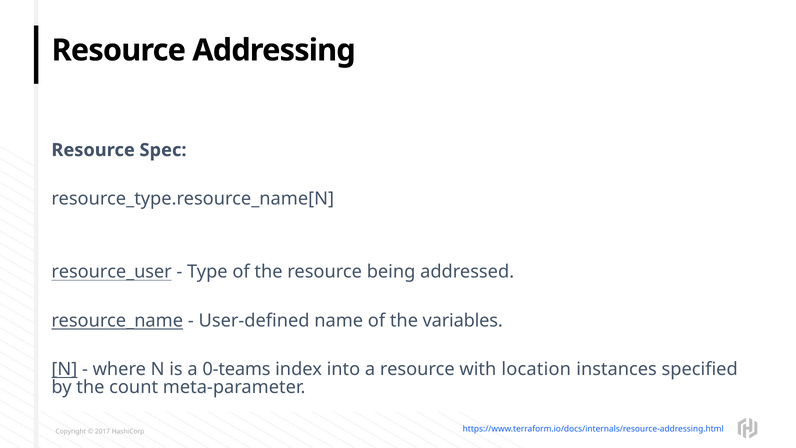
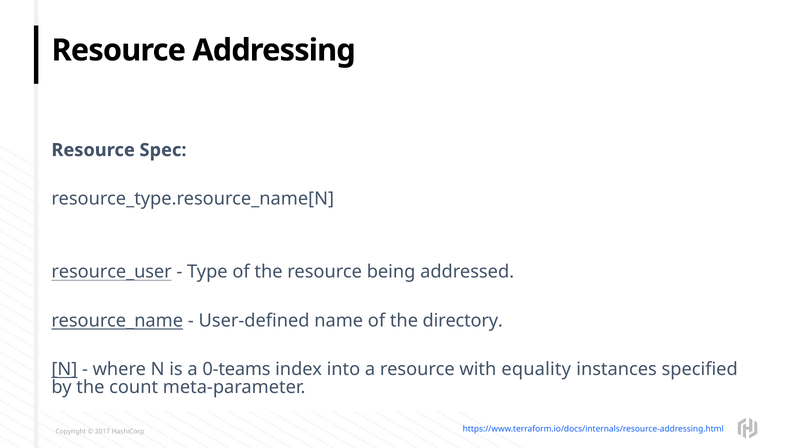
variables: variables -> directory (463, 320)
location: location -> equality (536, 369)
